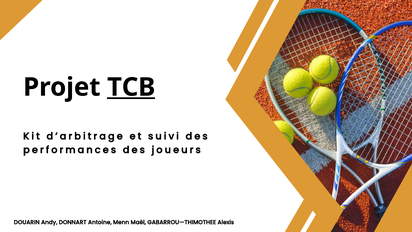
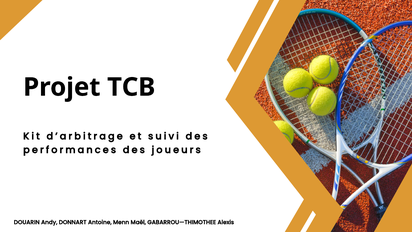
TCB underline: present -> none (131, 87)
